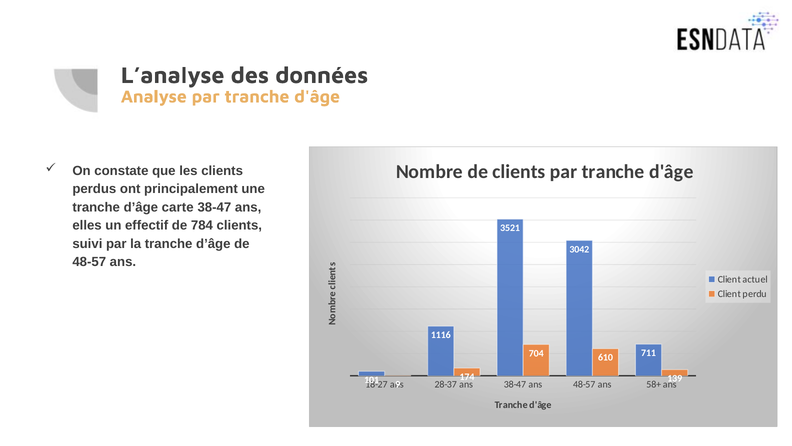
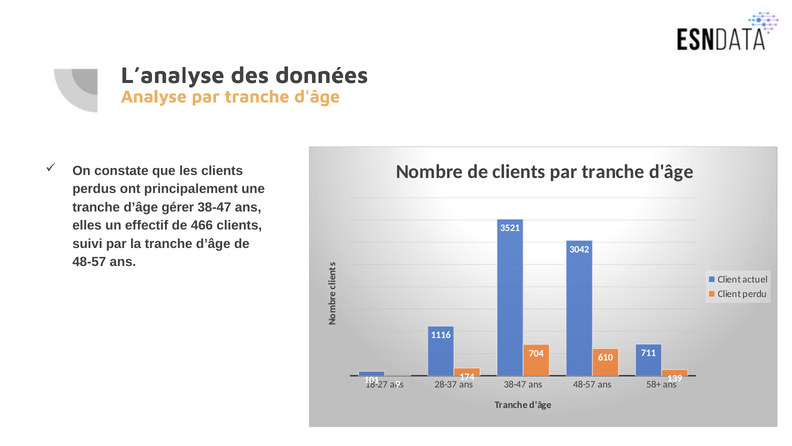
carte: carte -> gérer (178, 207)
784: 784 -> 466 (202, 225)
